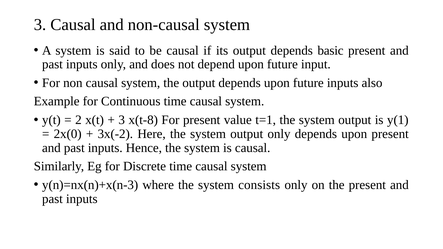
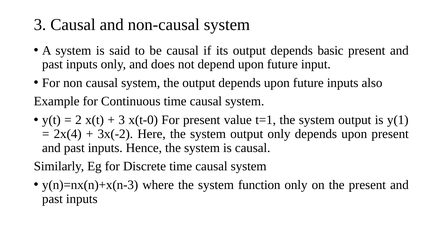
x(t-8: x(t-8 -> x(t-0 (143, 120)
2x(0: 2x(0 -> 2x(4 (68, 134)
consists: consists -> function (259, 185)
